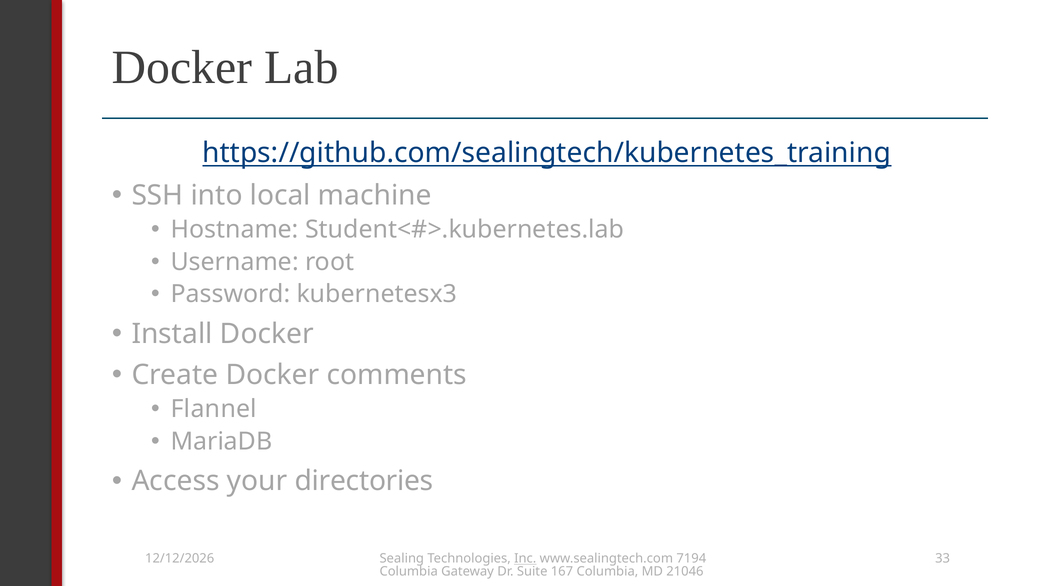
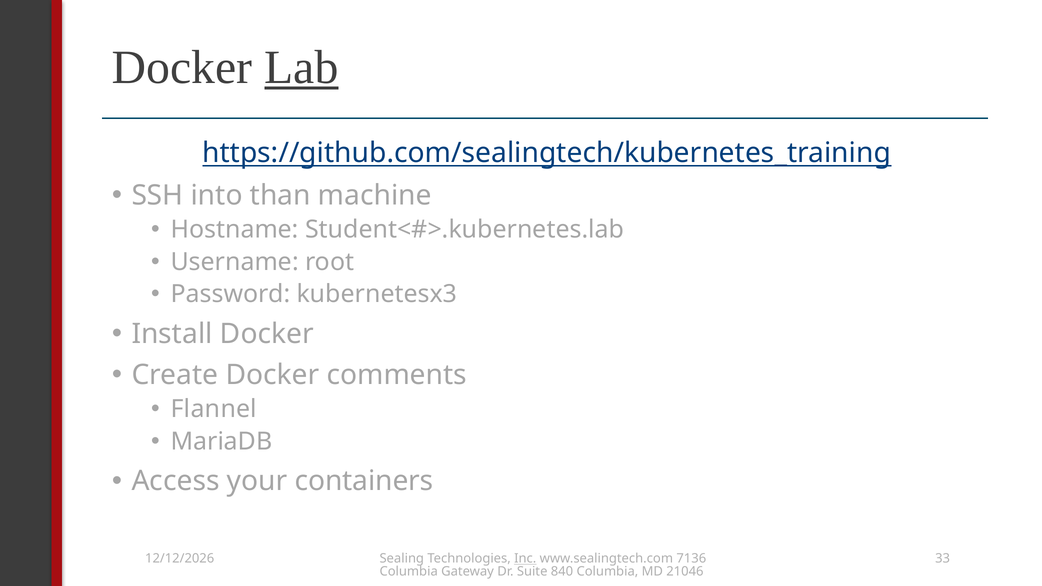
Lab underline: none -> present (301, 68)
local: local -> than (280, 195)
directories: directories -> containers (364, 481)
7194: 7194 -> 7136 (691, 559)
167: 167 -> 840 (562, 572)
